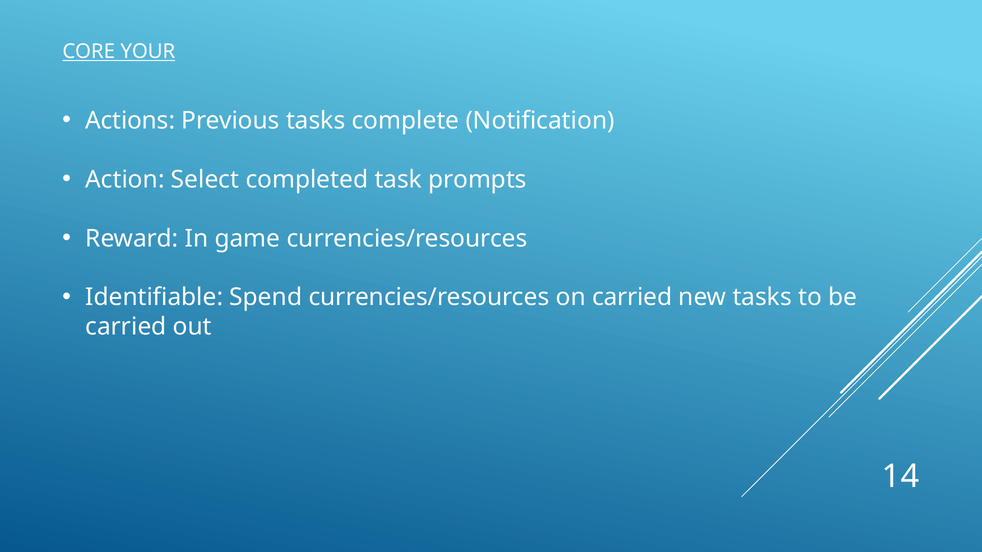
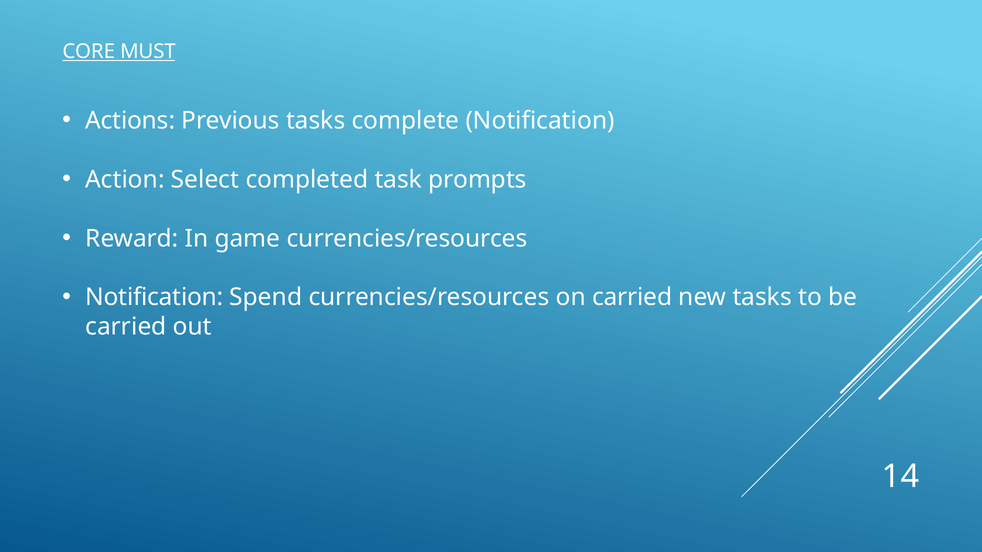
YOUR: YOUR -> MUST (148, 51)
Identifiable: Identifiable -> Notification (154, 298)
